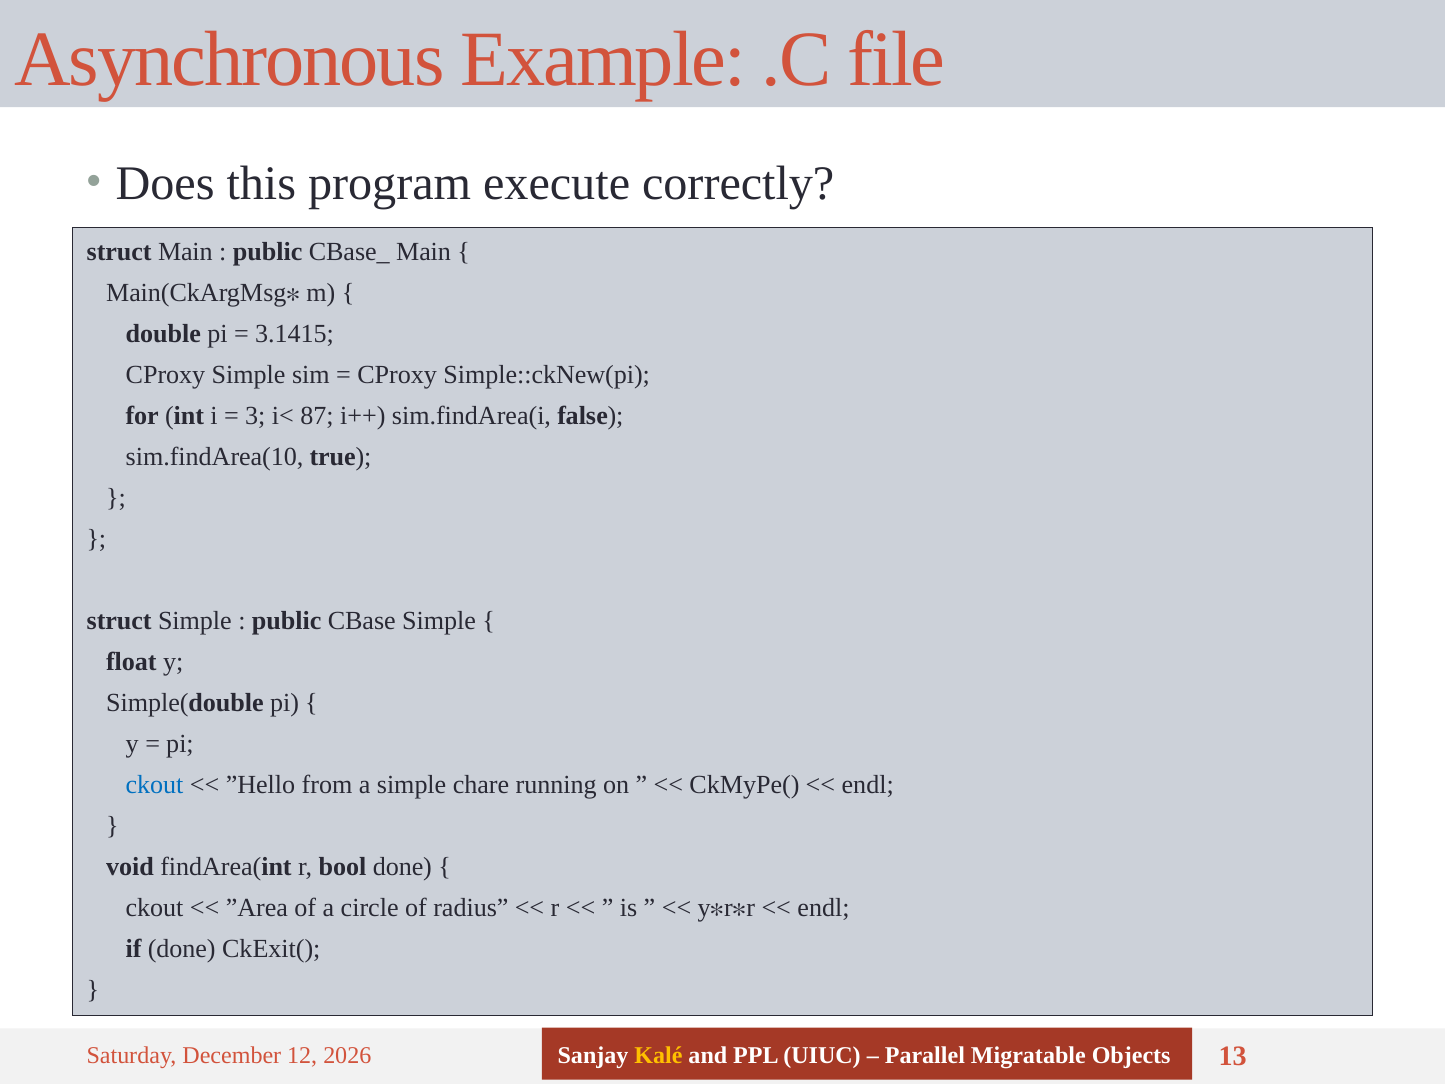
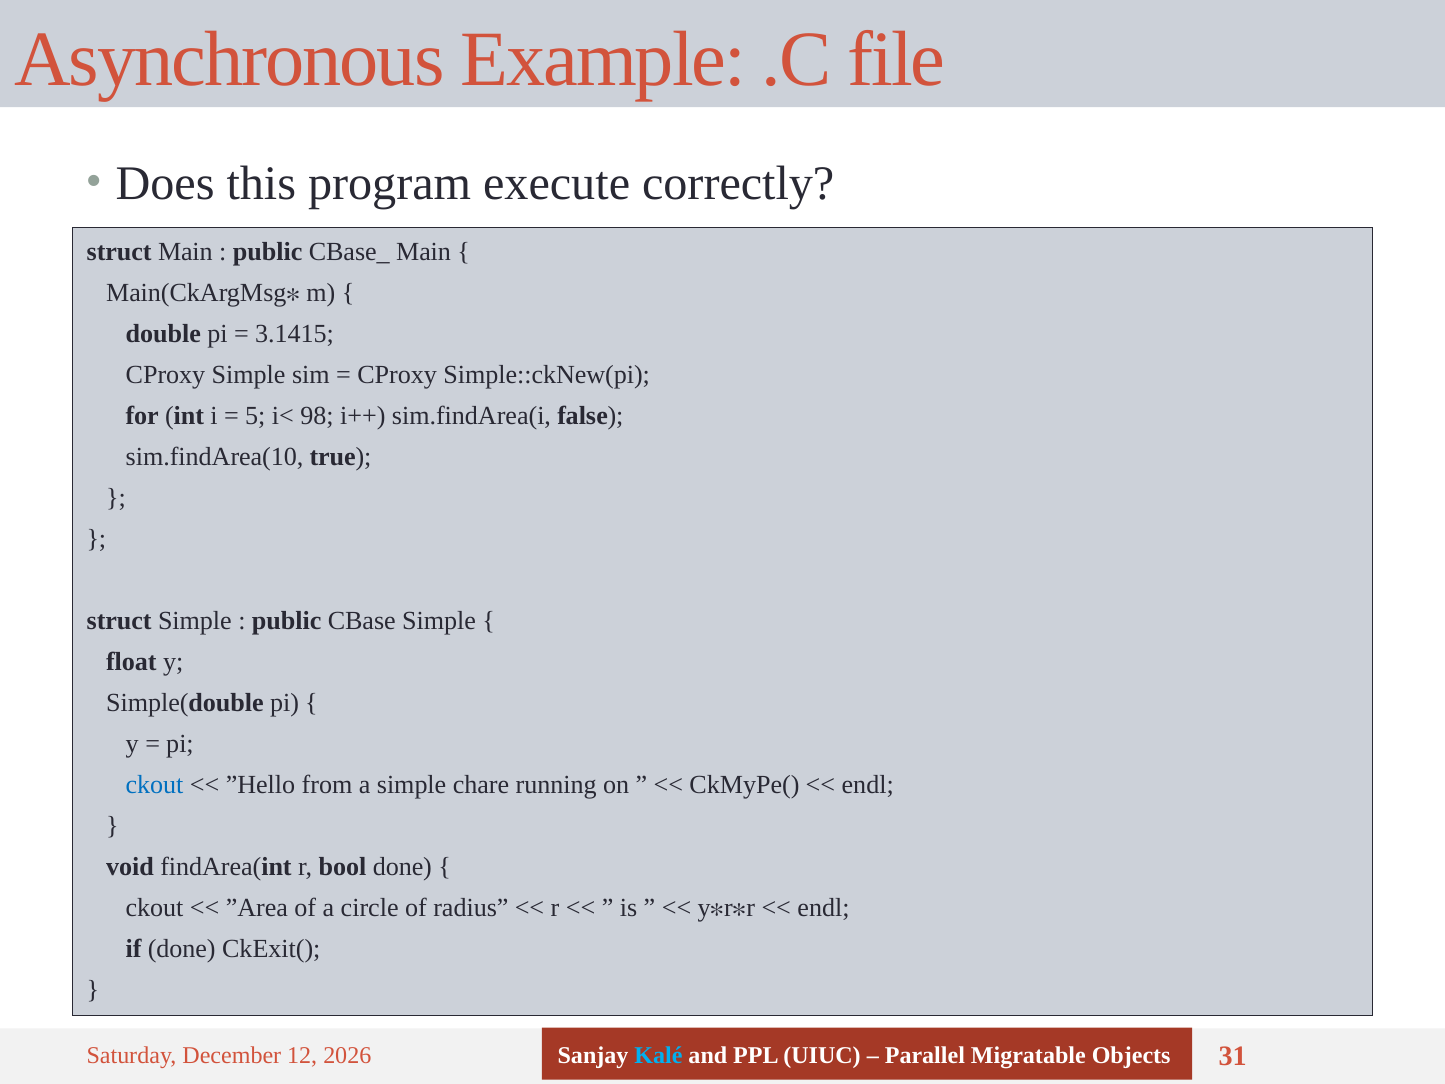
3: 3 -> 5 (255, 416)
87: 87 -> 98 (317, 416)
Kalé colour: yellow -> light blue (658, 1055)
13: 13 -> 31 (1233, 1056)
